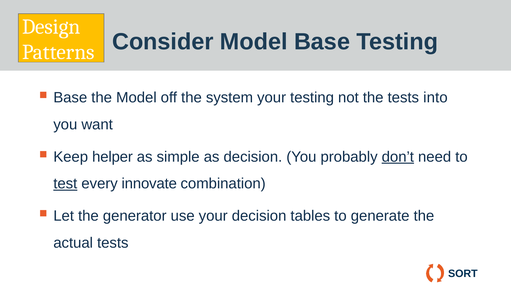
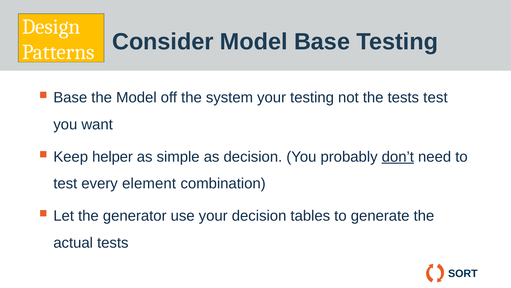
tests into: into -> test (435, 98)
test underline: present -> none (65, 183)
innovate: innovate -> element (149, 183)
